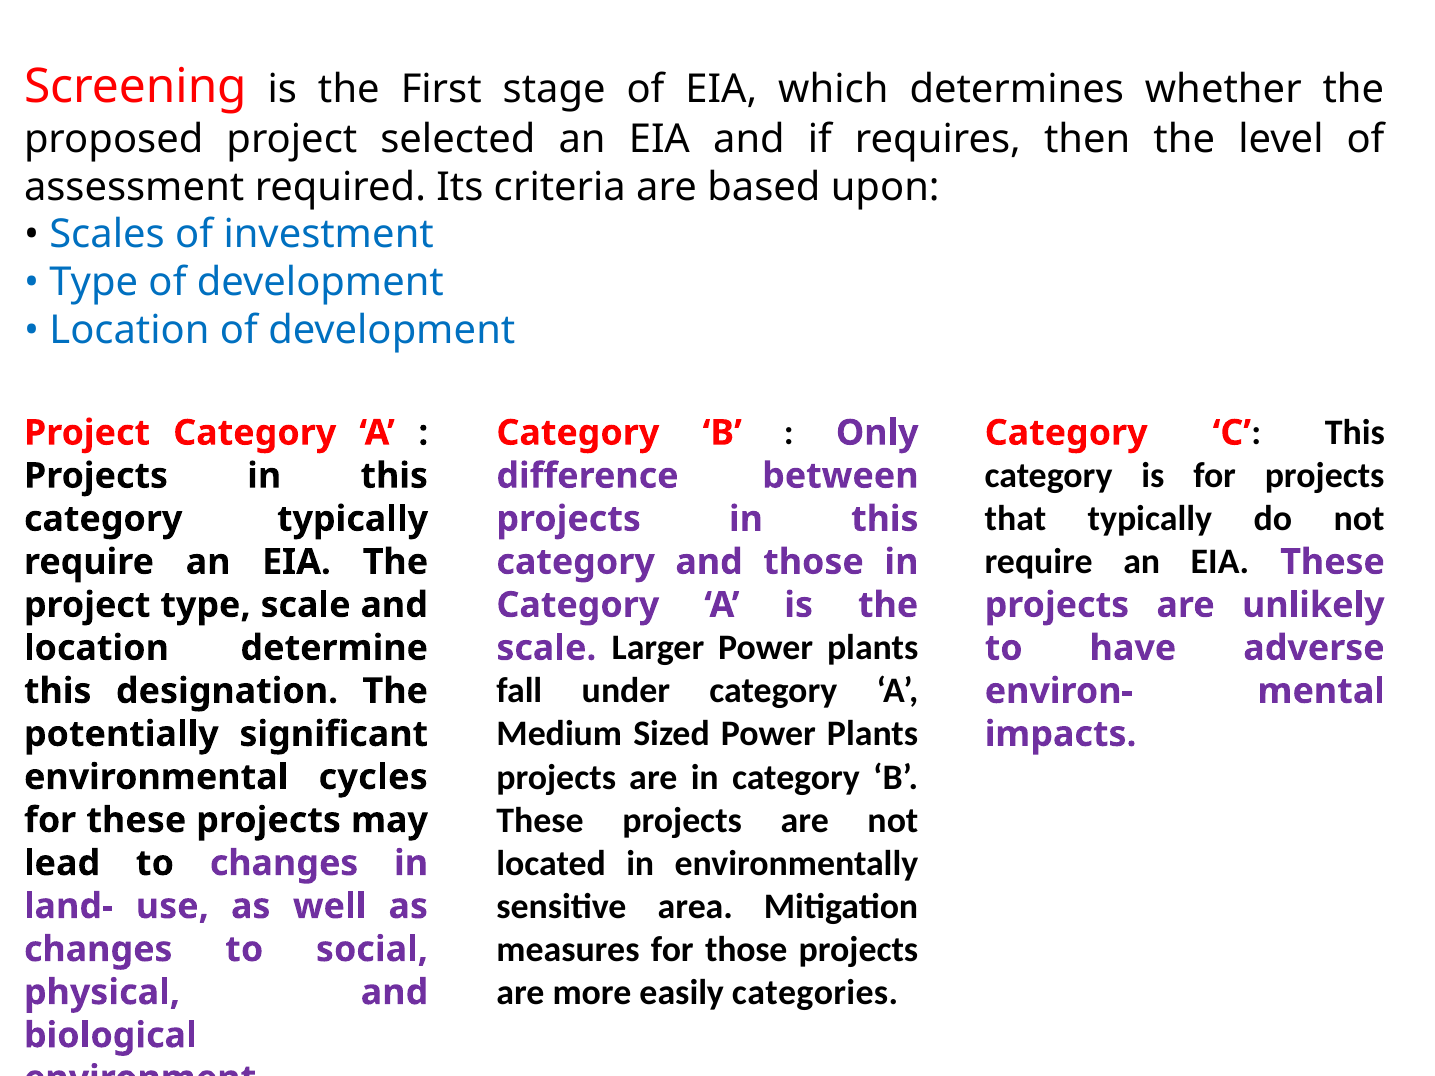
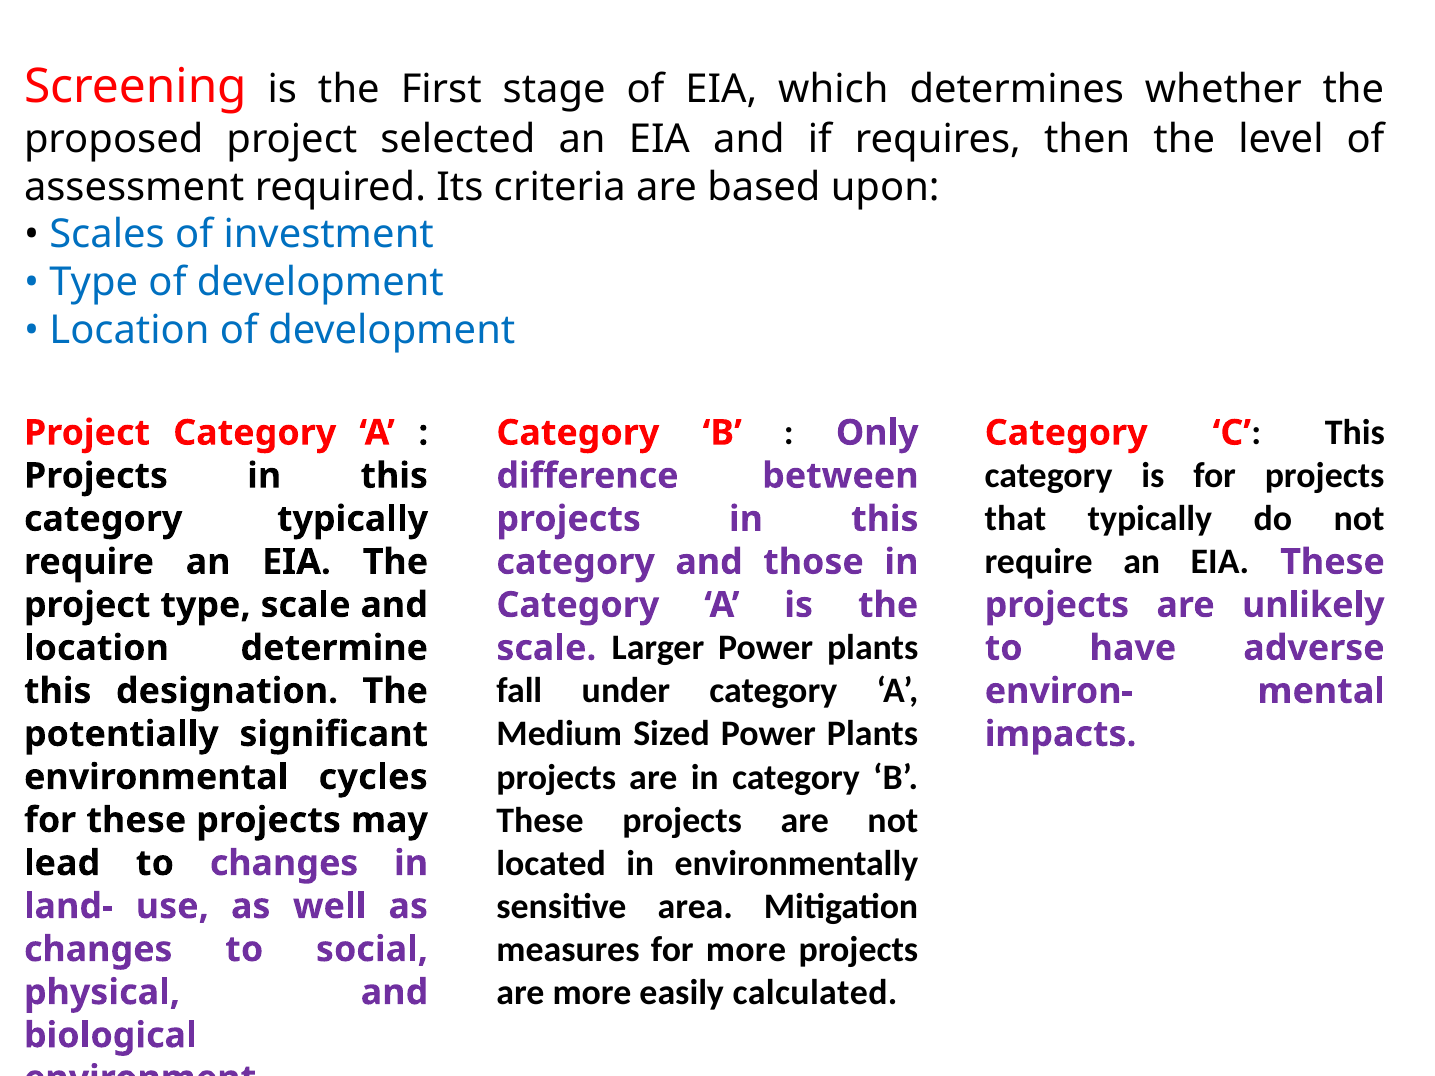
for those: those -> more (746, 950)
categories: categories -> calculated (815, 993)
